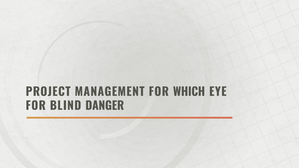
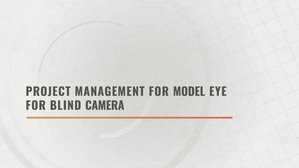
WHICH: WHICH -> MODEL (189, 92)
DANGER: DANGER -> CAMERA (105, 106)
